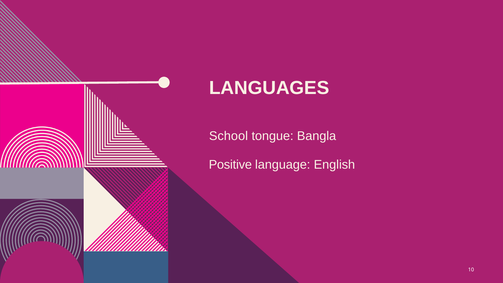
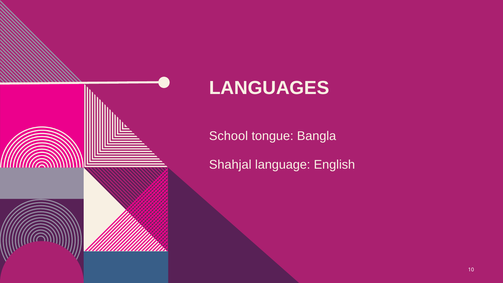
Positive: Positive -> Shahjal (230, 165)
